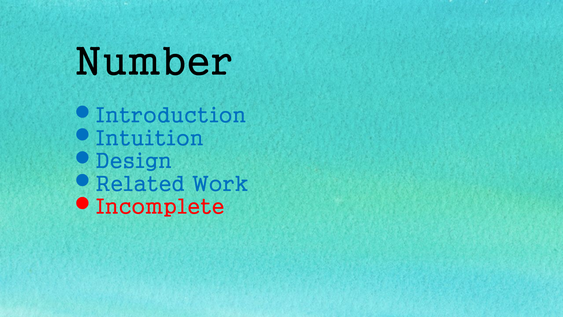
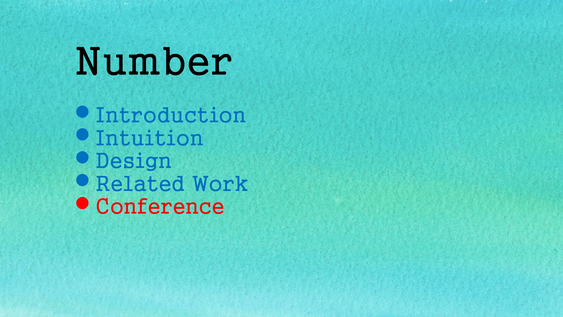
Incomplete: Incomplete -> Conference (160, 207)
